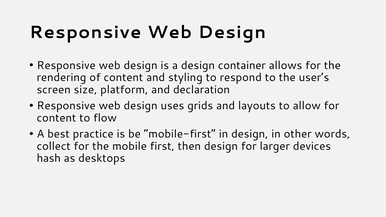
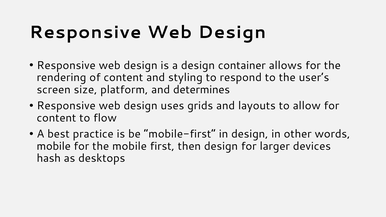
declaration: declaration -> determines (202, 90)
collect: collect -> mobile (54, 146)
